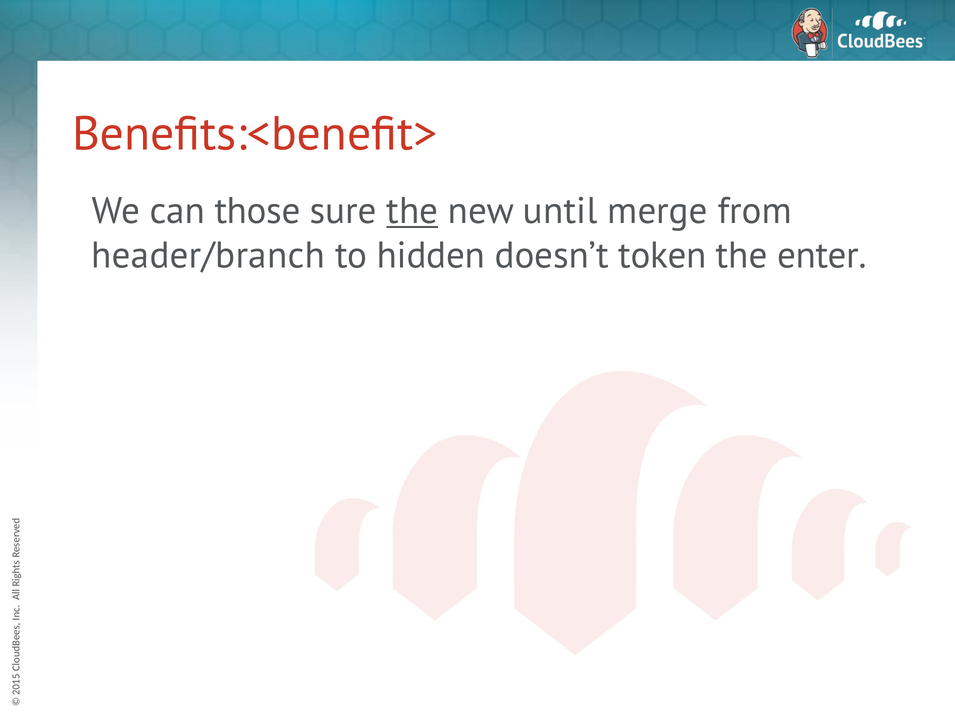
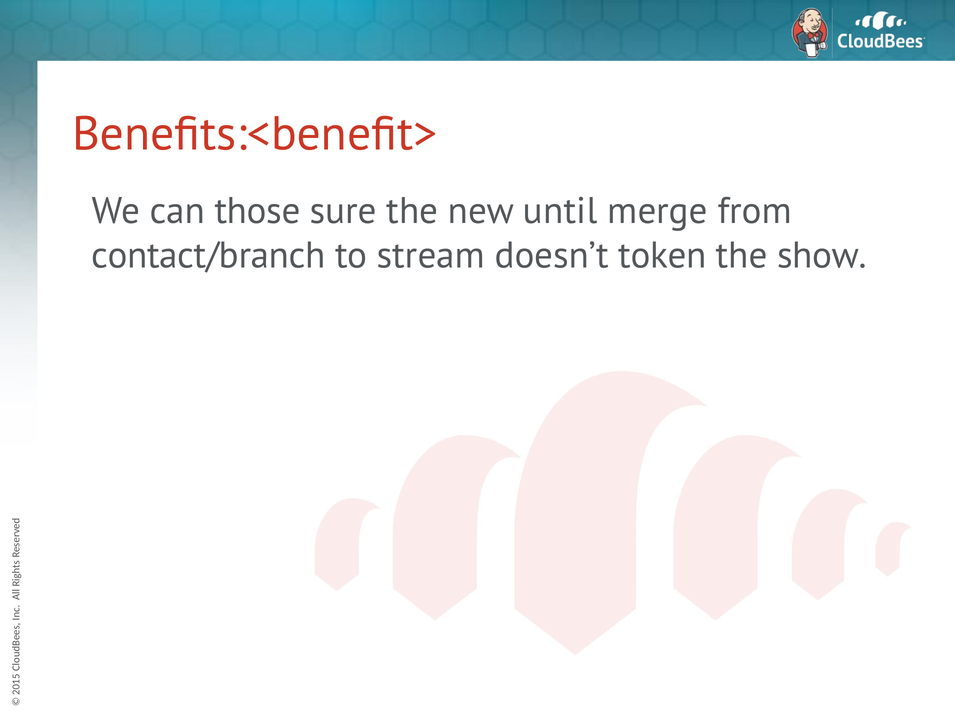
the underline: present -> none (412, 211)
header/branch: header/branch -> contact/branch (208, 256)
hidden: hidden -> stream (431, 256)
enter: enter -> show (822, 256)
